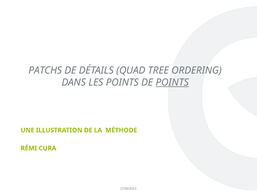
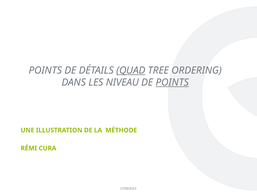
PATCHS: PATCHS -> POINTS (45, 70)
QUAD underline: none -> present (131, 70)
LES POINTS: POINTS -> NIVEAU (122, 82)
